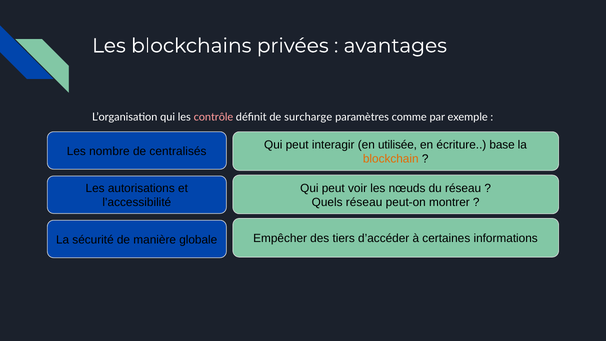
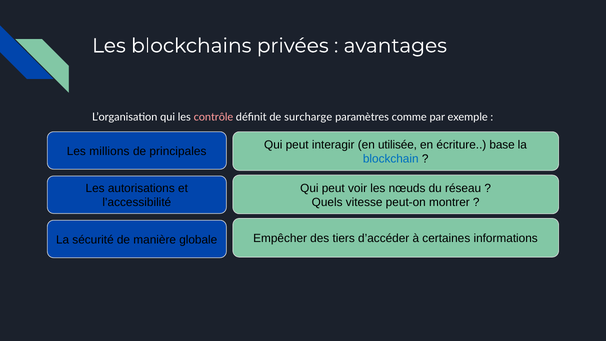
nombre: nombre -> millions (109, 151)
centralisés: centralisés -> principales (178, 151)
blockchain colour: orange -> blue (391, 159)
Quels réseau: réseau -> vitesse (364, 202)
